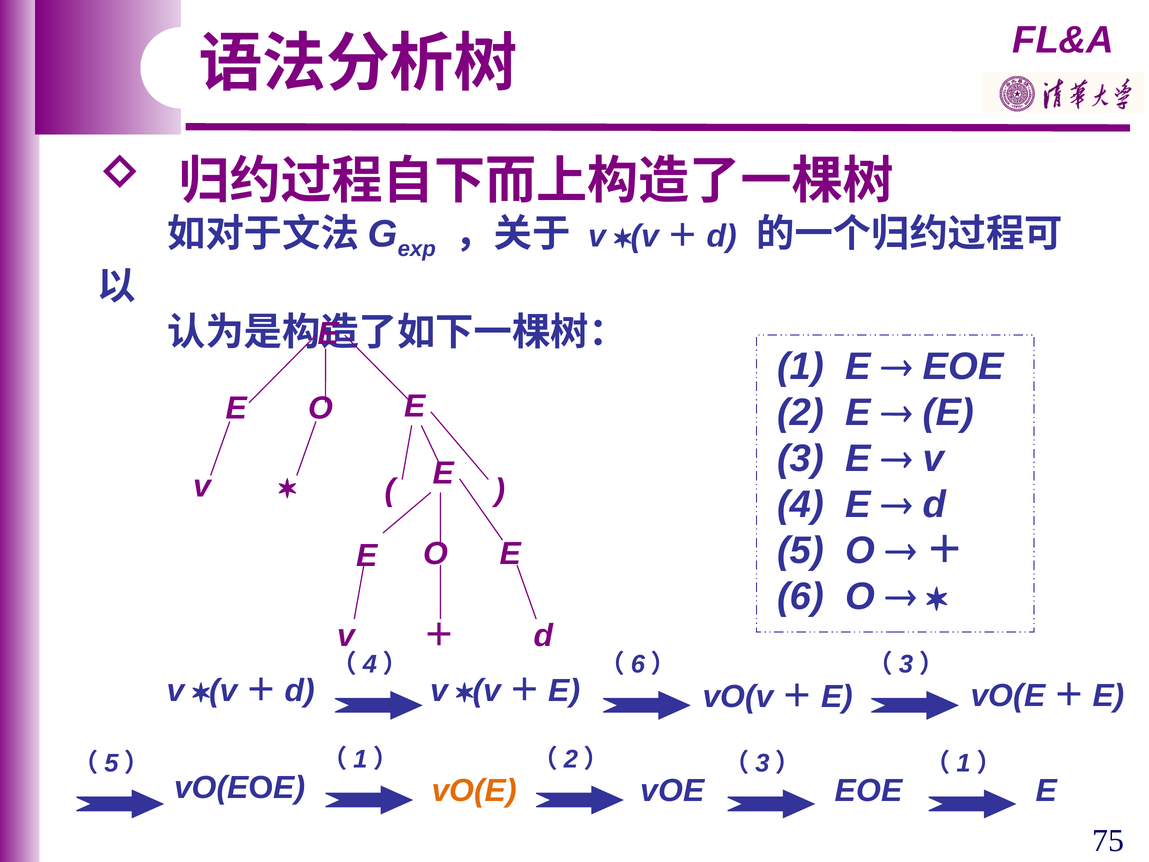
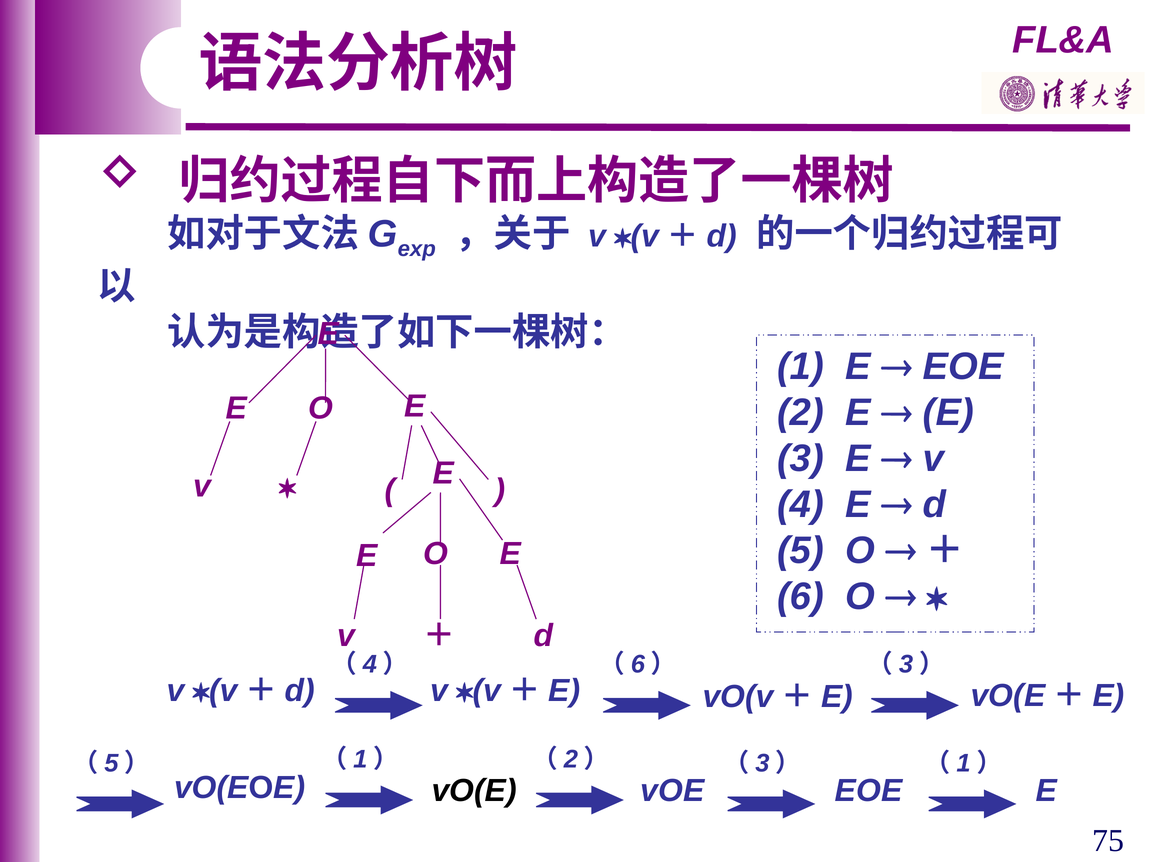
vO(E colour: orange -> black (474, 790)
